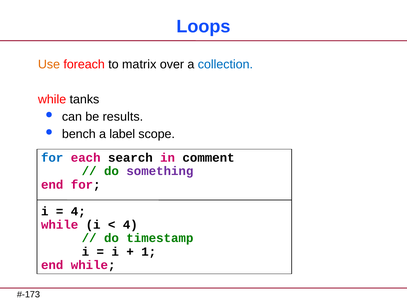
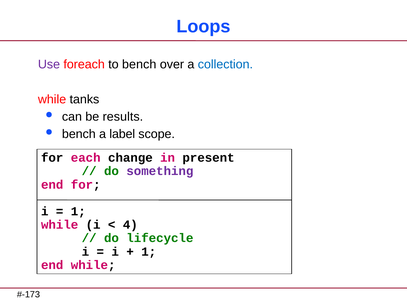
Use colour: orange -> purple (49, 65)
to matrix: matrix -> bench (139, 65)
for colour: blue -> black (52, 158)
search: search -> change (130, 158)
comment: comment -> present (209, 158)
4: 4 -> 1 (78, 212)
timestamp: timestamp -> lifecycle (160, 238)
